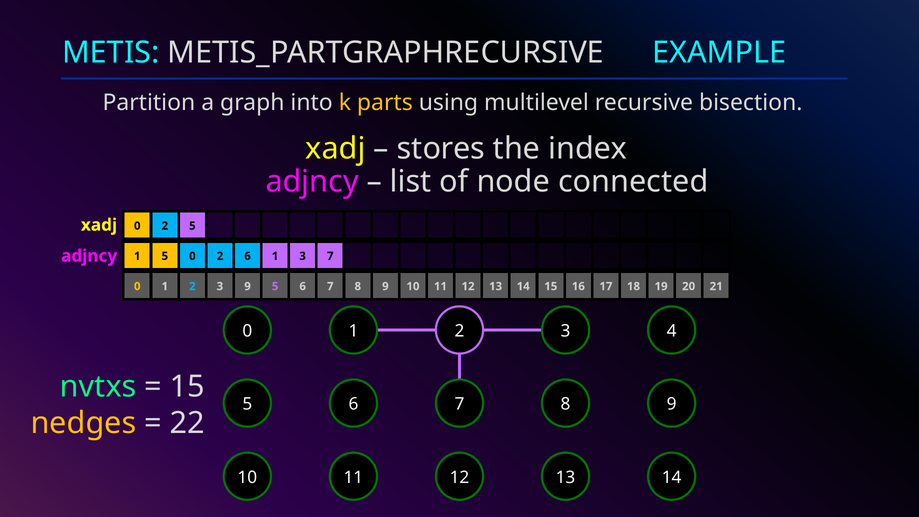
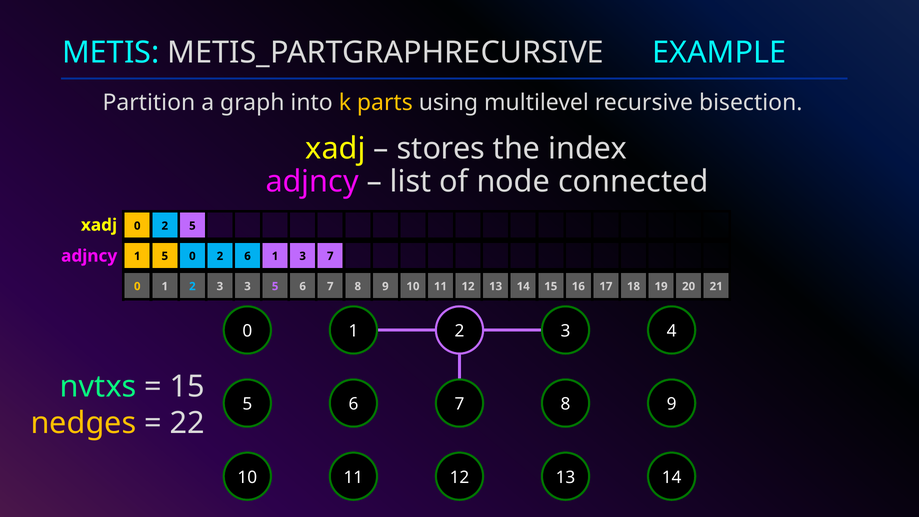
3 9: 9 -> 3 (248, 286)
